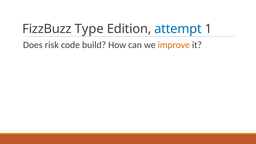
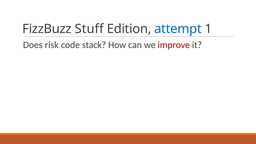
Type: Type -> Stuff (89, 29)
build: build -> stack (94, 45)
improve colour: orange -> red (174, 45)
